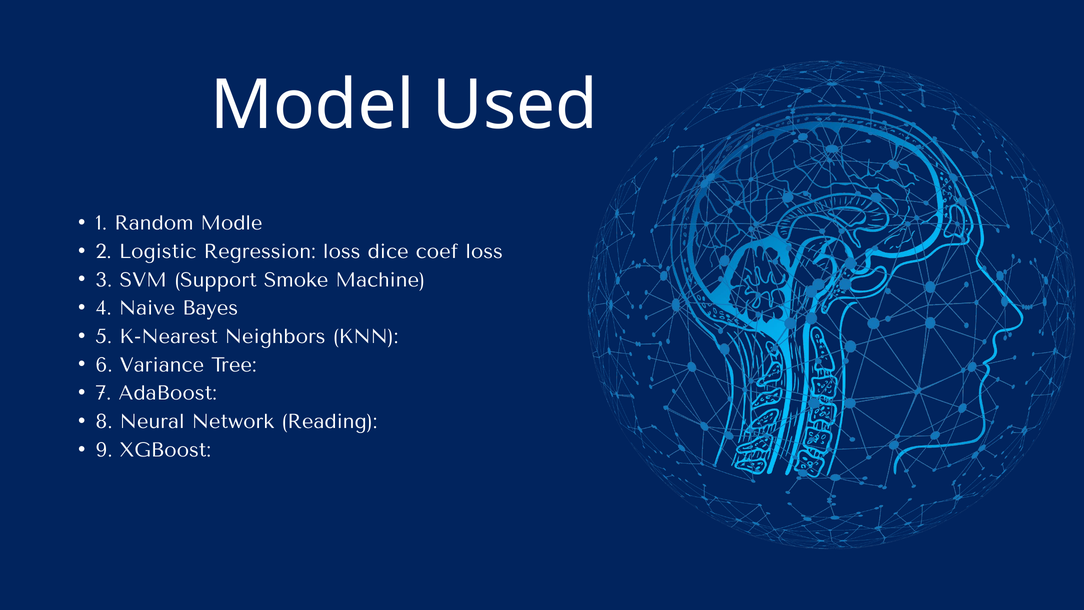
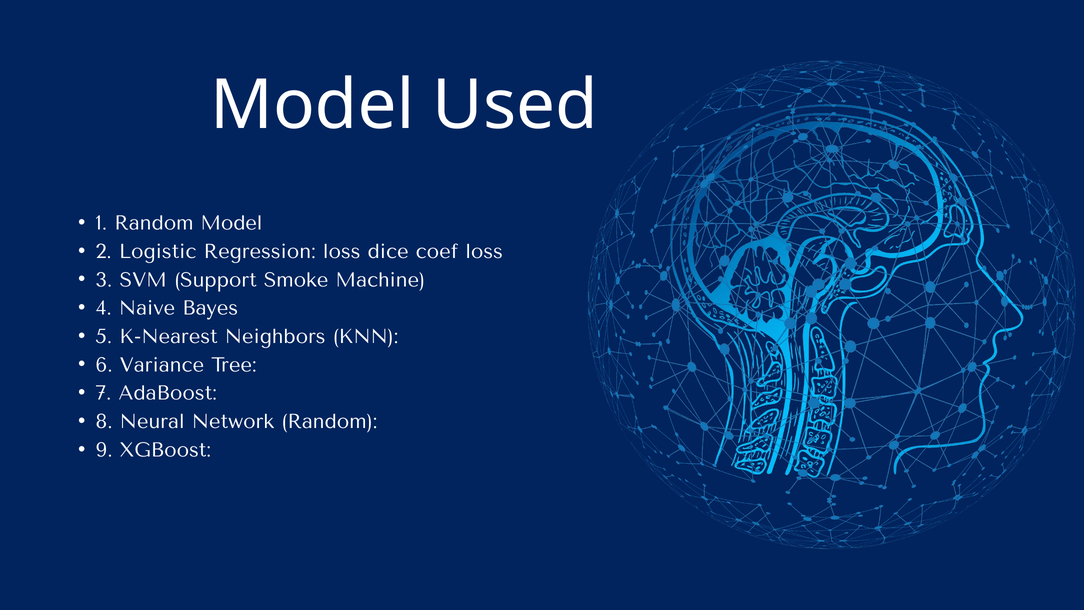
Random Modle: Modle -> Model (231, 223)
Network Reading: Reading -> Random (329, 421)
